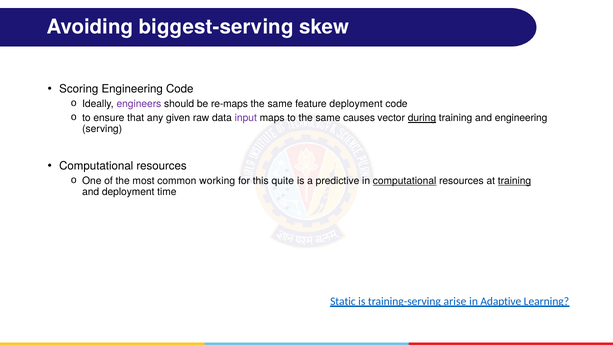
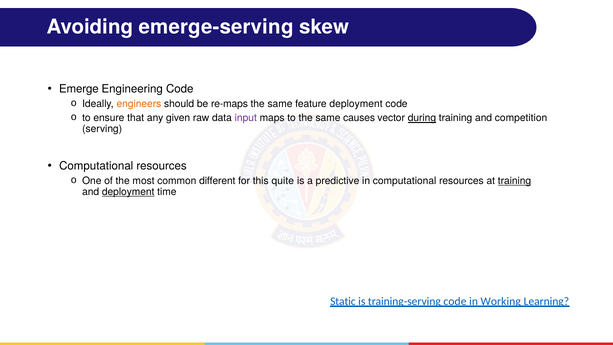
biggest-serving: biggest-serving -> emerge-serving (216, 27)
Scoring: Scoring -> Emerge (79, 89)
engineers colour: purple -> orange (139, 104)
and engineering: engineering -> competition (521, 118)
working: working -> different (217, 181)
computational underline: present -> none (405, 181)
deployment underline: none -> present (128, 192)
training-serving arise: arise -> code (455, 301)
Adaptive: Adaptive -> Working (501, 301)
